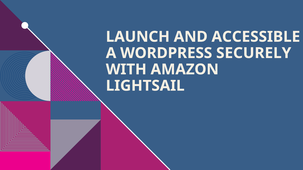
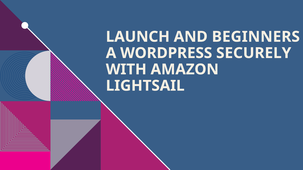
ACCESSIBLE: ACCESSIBLE -> BEGINNERS (256, 37)
